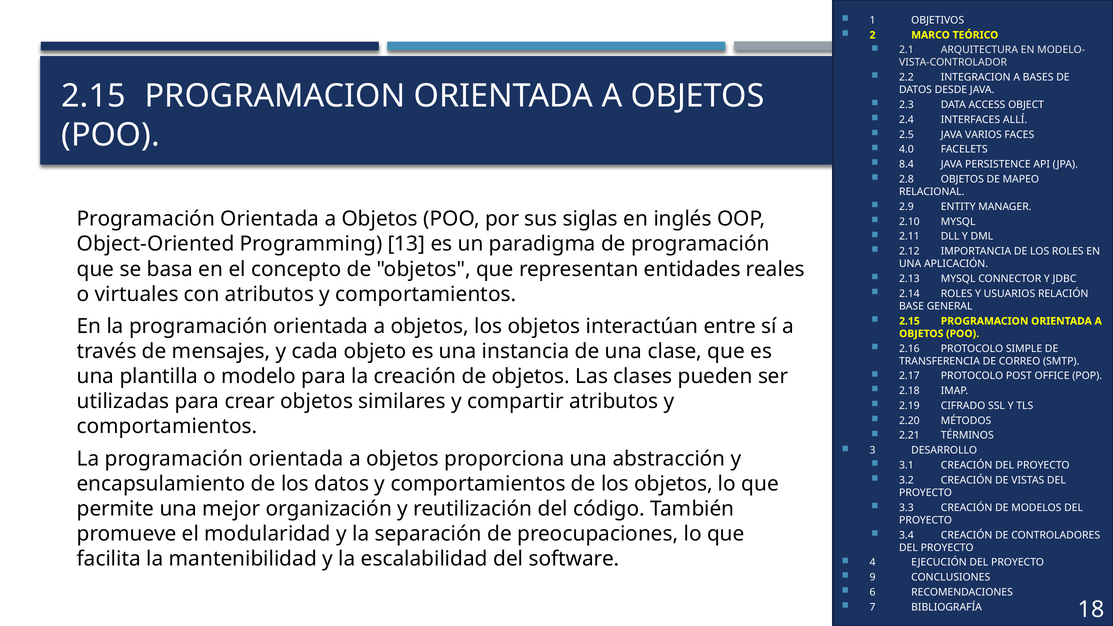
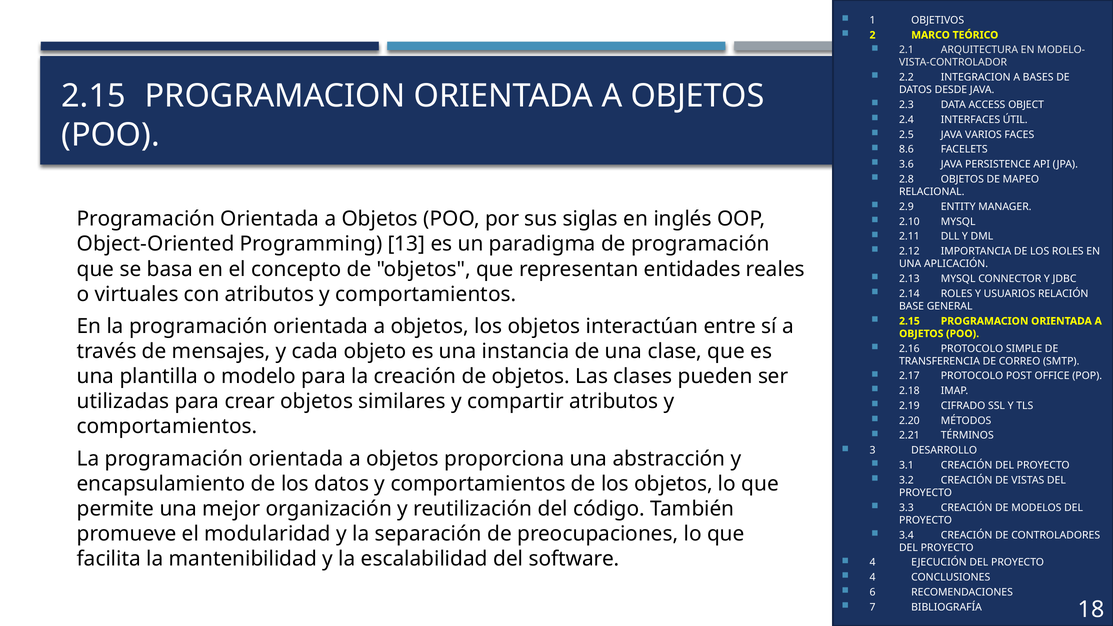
ALLÍ: ALLÍ -> ÚTIL (1015, 120)
4.0: 4.0 -> 8.6 (906, 149)
8.4: 8.4 -> 3.6 (906, 164)
9: 9 -> 4 (873, 577)
